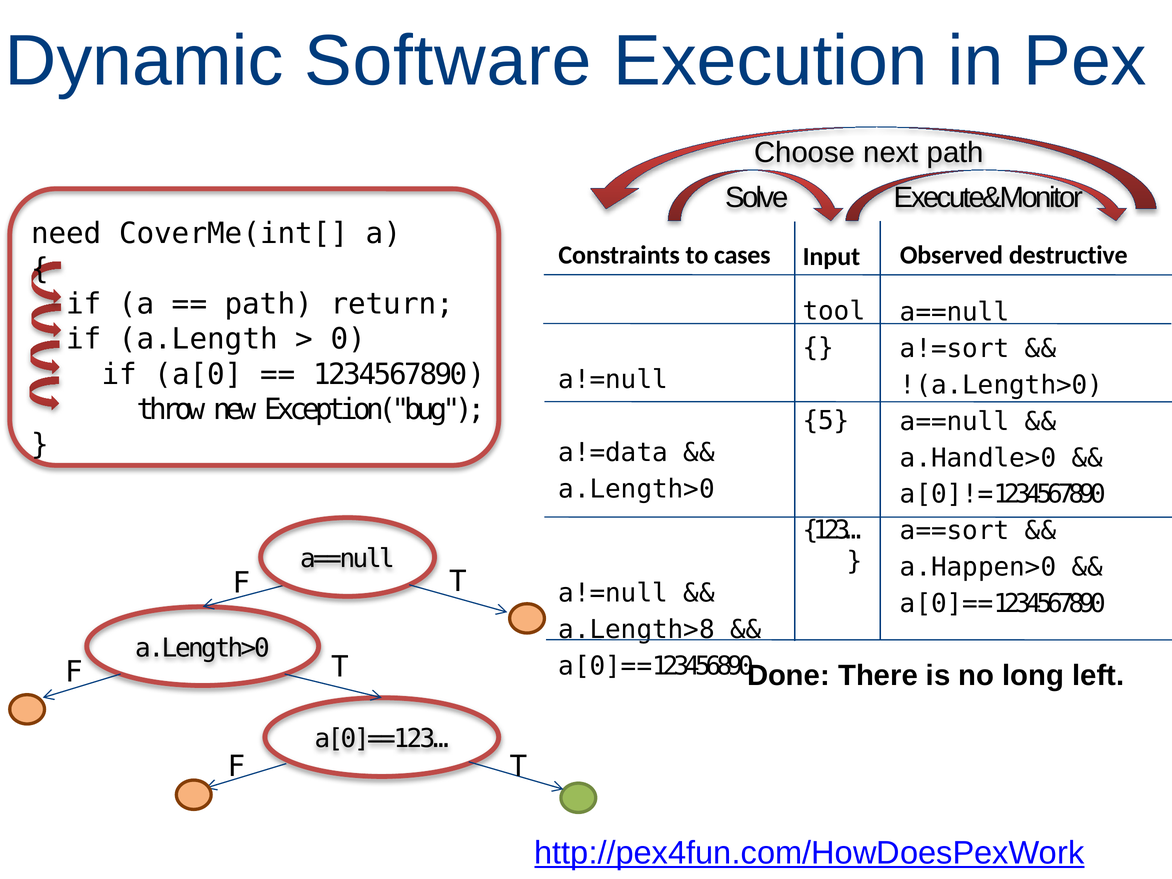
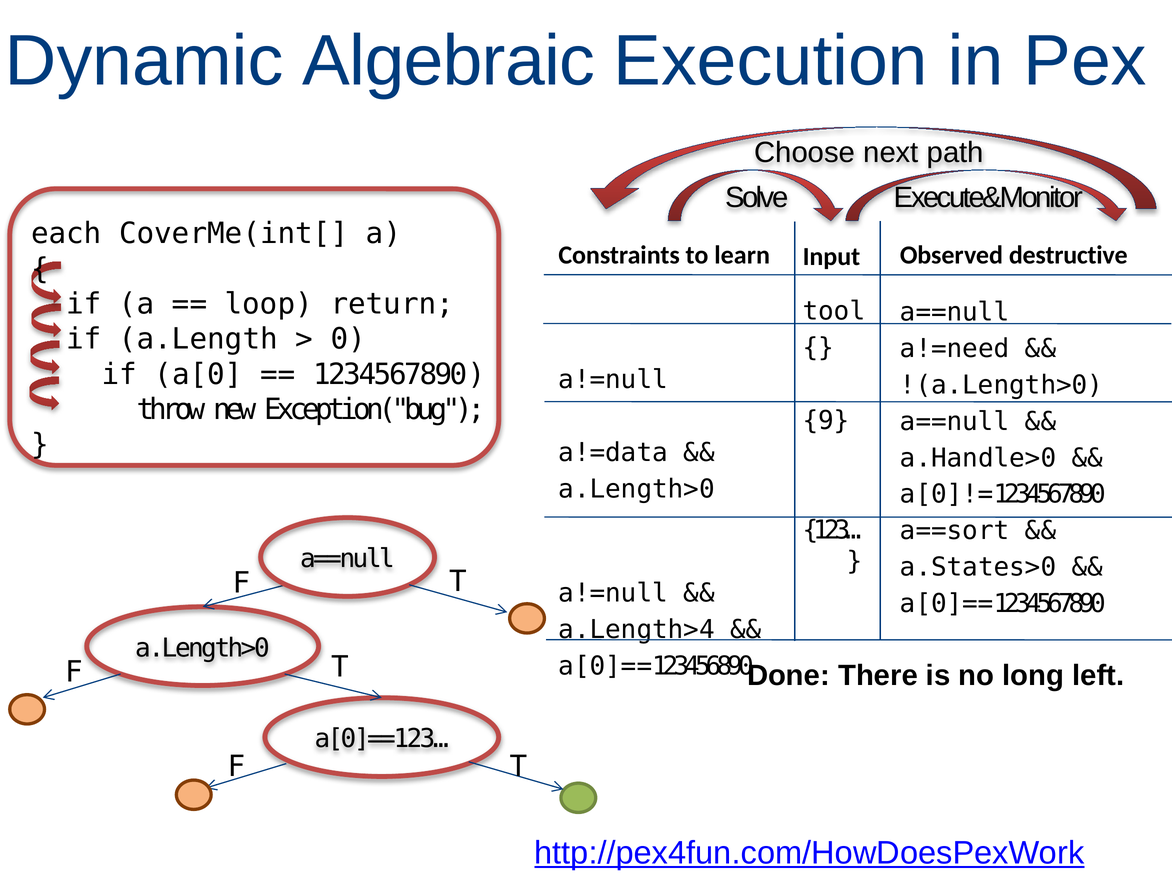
Software: Software -> Algebraic (449, 61)
need: need -> each (66, 234)
cases: cases -> learn (742, 255)
path: path -> loop (269, 304)
a!=sort: a!=sort -> a!=need (955, 349)
5: 5 -> 9 (826, 421)
a.Happen>0: a.Happen>0 -> a.States>0 (978, 567)
a.Length>8: a.Length>8 -> a.Length>4 (637, 630)
